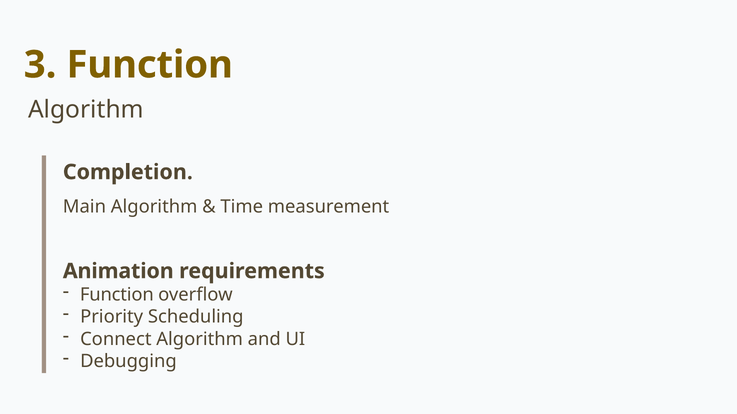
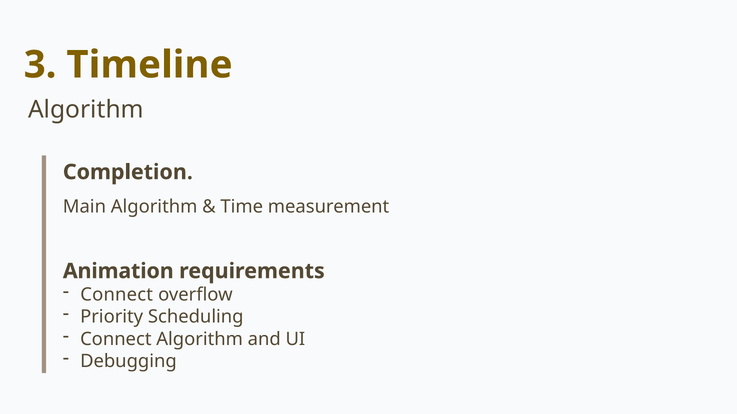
3 Function: Function -> Timeline (149, 65)
Function: Function -> Connect (117, 295)
